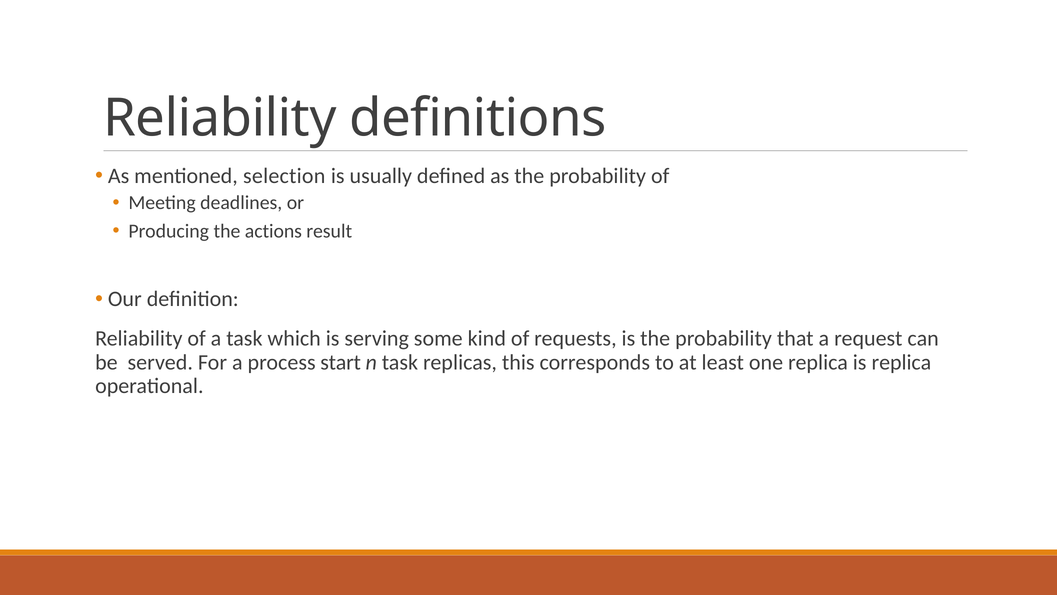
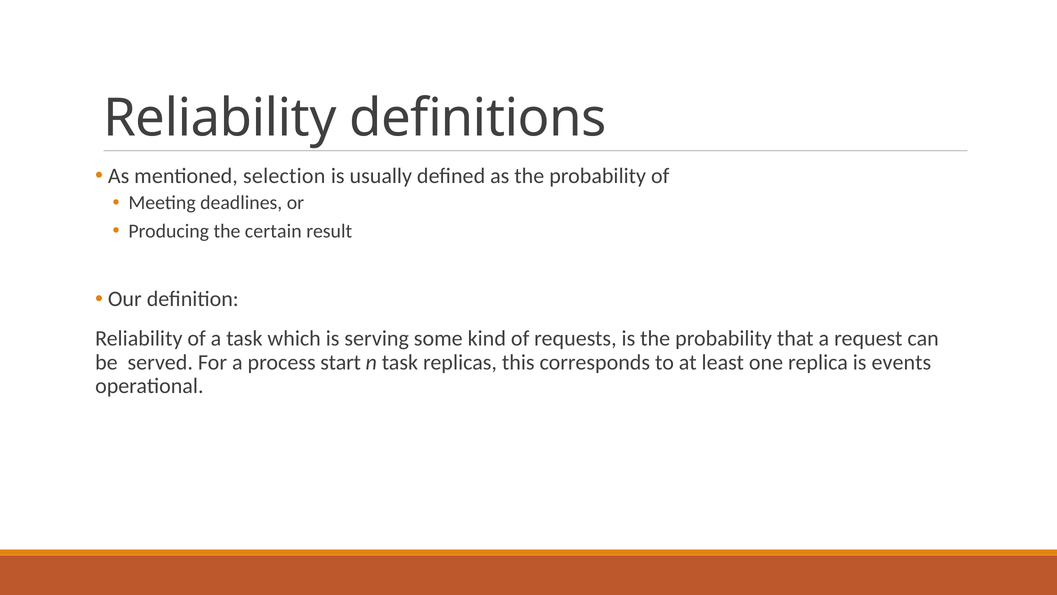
actions: actions -> certain (273, 231)
is replica: replica -> events (901, 362)
